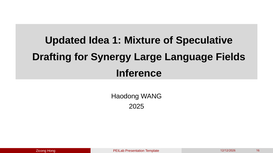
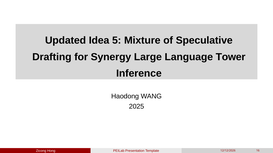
1: 1 -> 5 (117, 41)
Fields: Fields -> Tower (231, 57)
